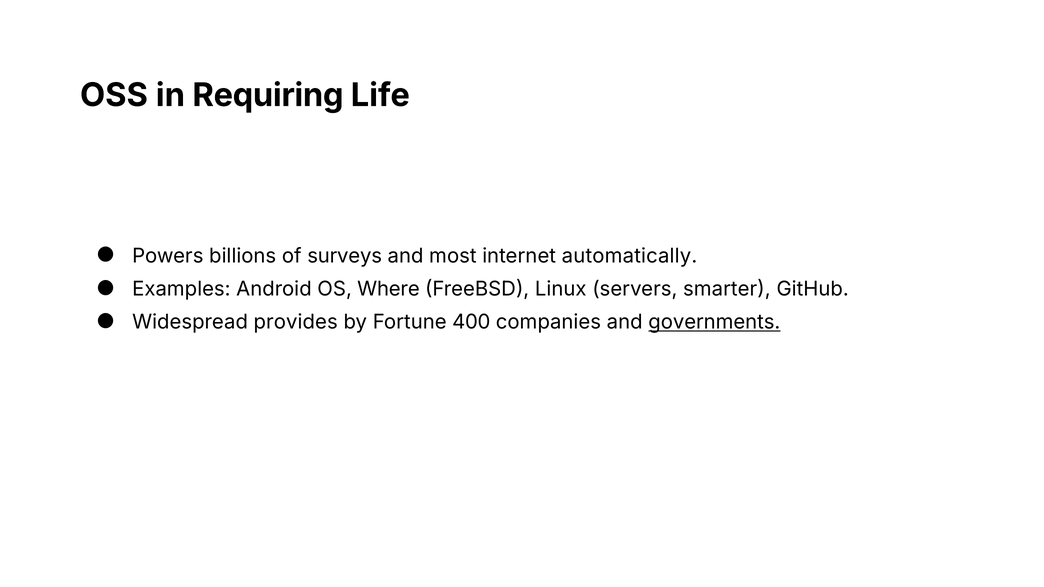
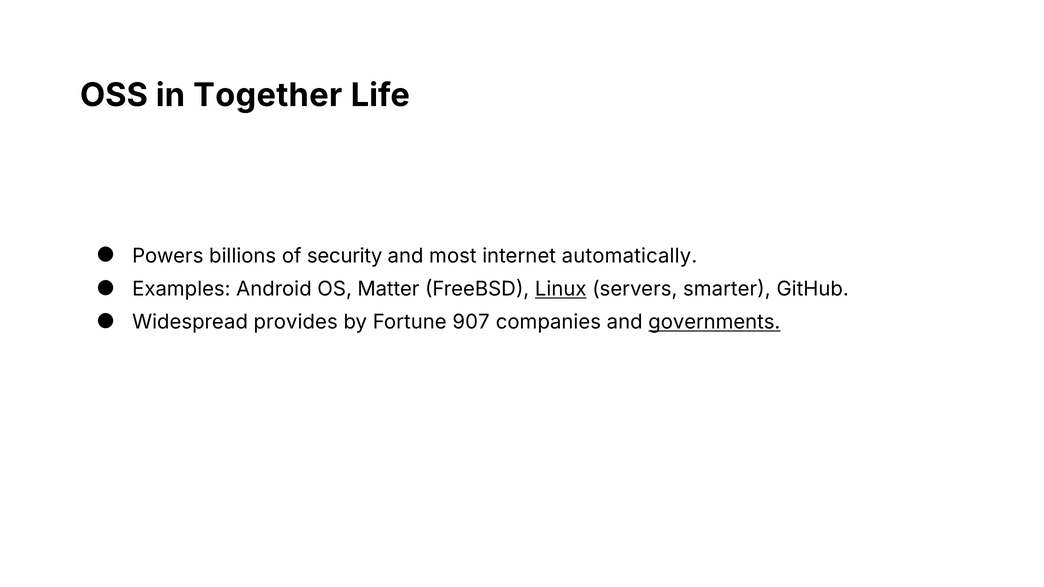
Requiring: Requiring -> Together (268, 95)
surveys: surveys -> security (345, 256)
Where: Where -> Matter (388, 289)
Linux underline: none -> present (561, 289)
400: 400 -> 907 (471, 322)
